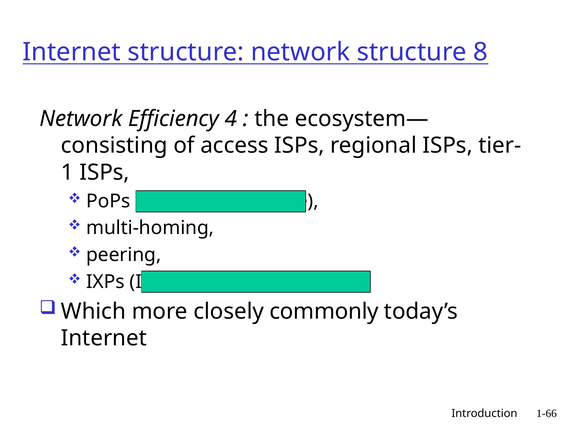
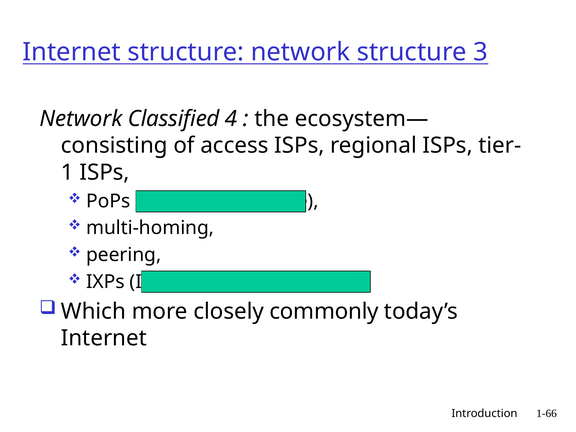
8: 8 -> 3 (481, 52)
Efficiency: Efficiency -> Classified (174, 119)
